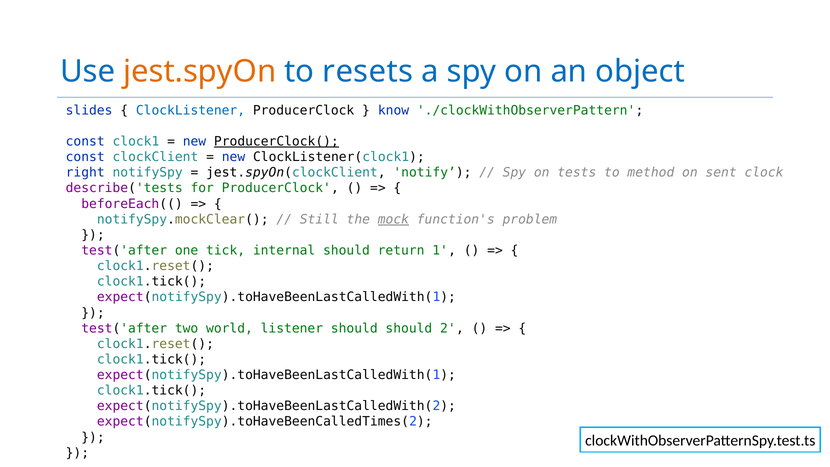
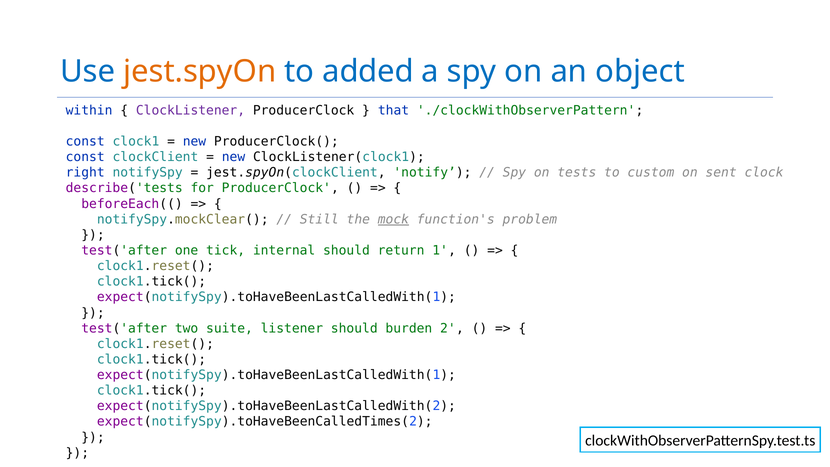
resets: resets -> added (368, 71)
slides: slides -> within (89, 110)
ClockListener colour: blue -> purple (191, 110)
know: know -> that (394, 110)
ProducerClock( underline: present -> none (276, 141)
method: method -> custom (651, 173)
world: world -> suite (229, 328)
should should: should -> burden (409, 328)
